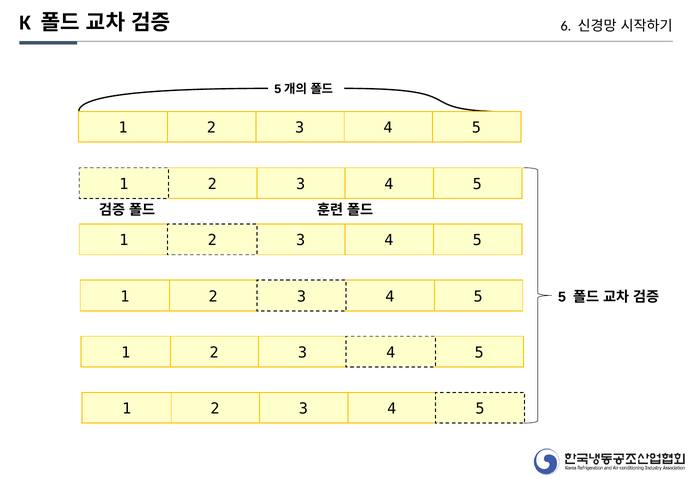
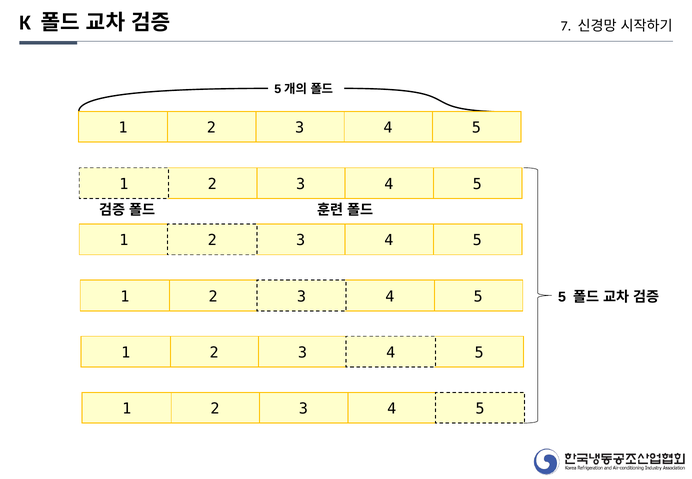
6: 6 -> 7 (566, 26)
